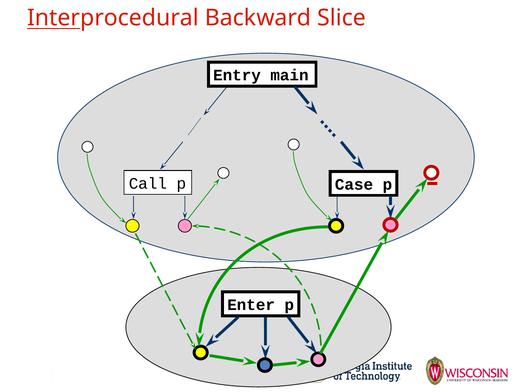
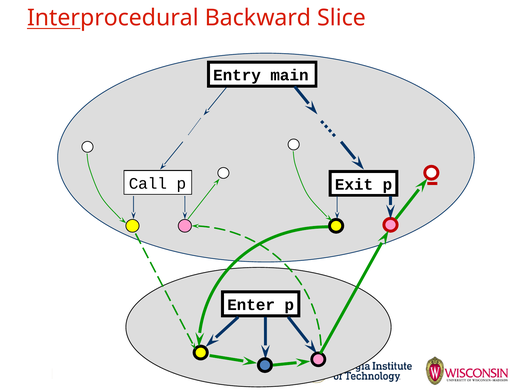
Case: Case -> Exit (354, 184)
